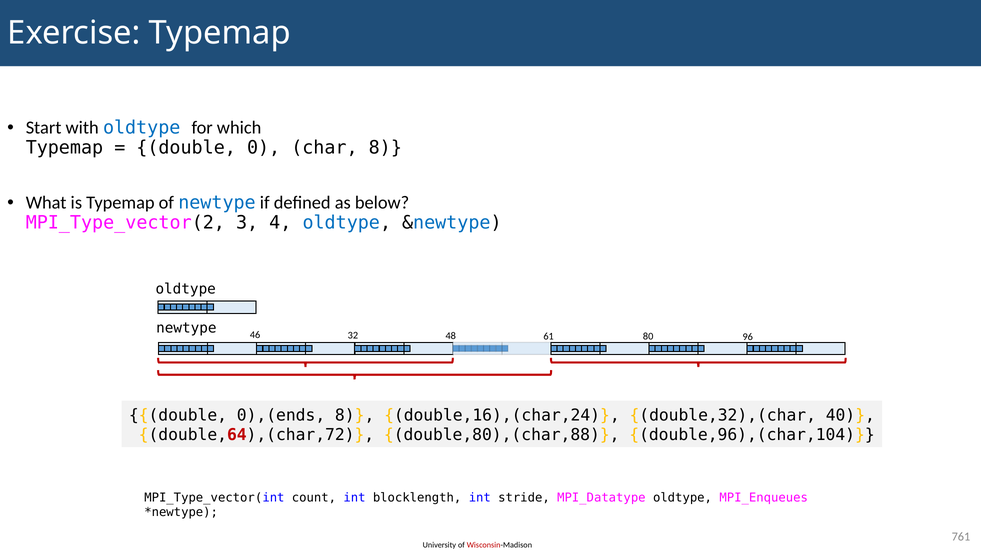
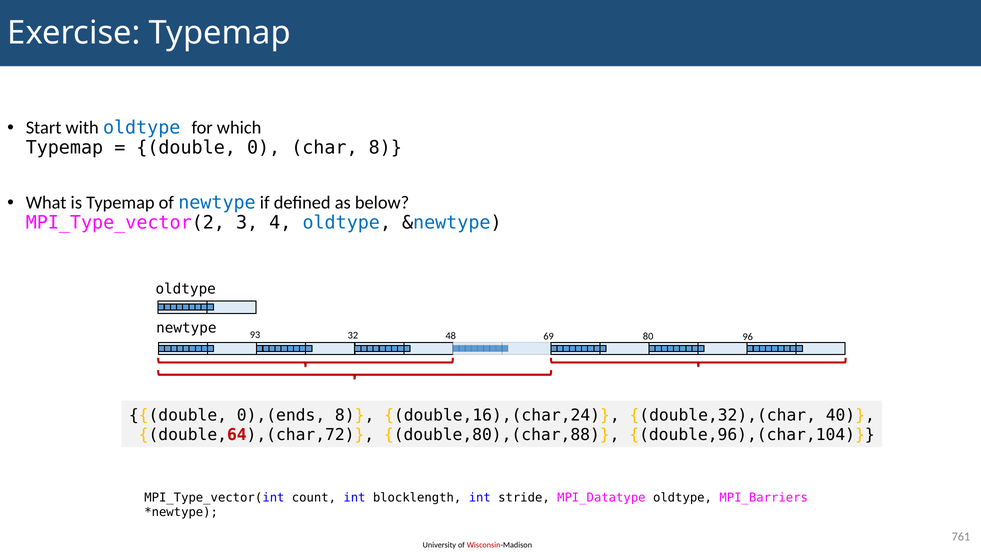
46: 46 -> 93 (255, 335)
61: 61 -> 69 (549, 336)
MPI_Enqueues: MPI_Enqueues -> MPI_Barriers (764, 497)
